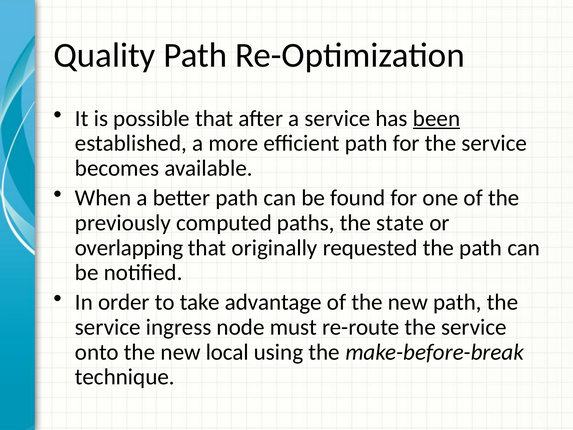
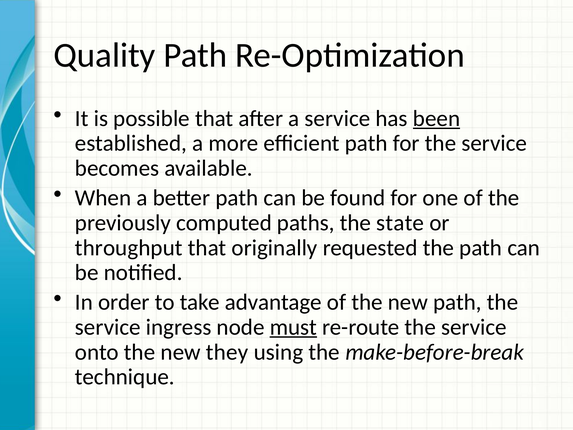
overlapping: overlapping -> throughput (129, 248)
must underline: none -> present (293, 327)
local: local -> they (227, 352)
